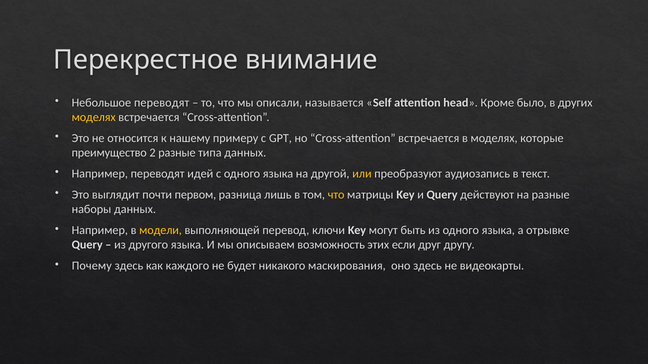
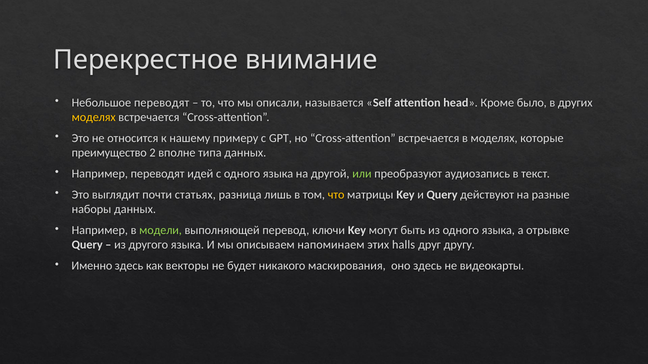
2 разные: разные -> вполне (177, 153)
или colour: yellow -> light green (362, 174)
первом: первом -> статьях (195, 195)
модели colour: yellow -> light green (161, 231)
возможность: возможность -> напоминаем (331, 245)
если: если -> halls (404, 245)
Почему: Почему -> Именно (92, 266)
каждого: каждого -> векторы (187, 266)
